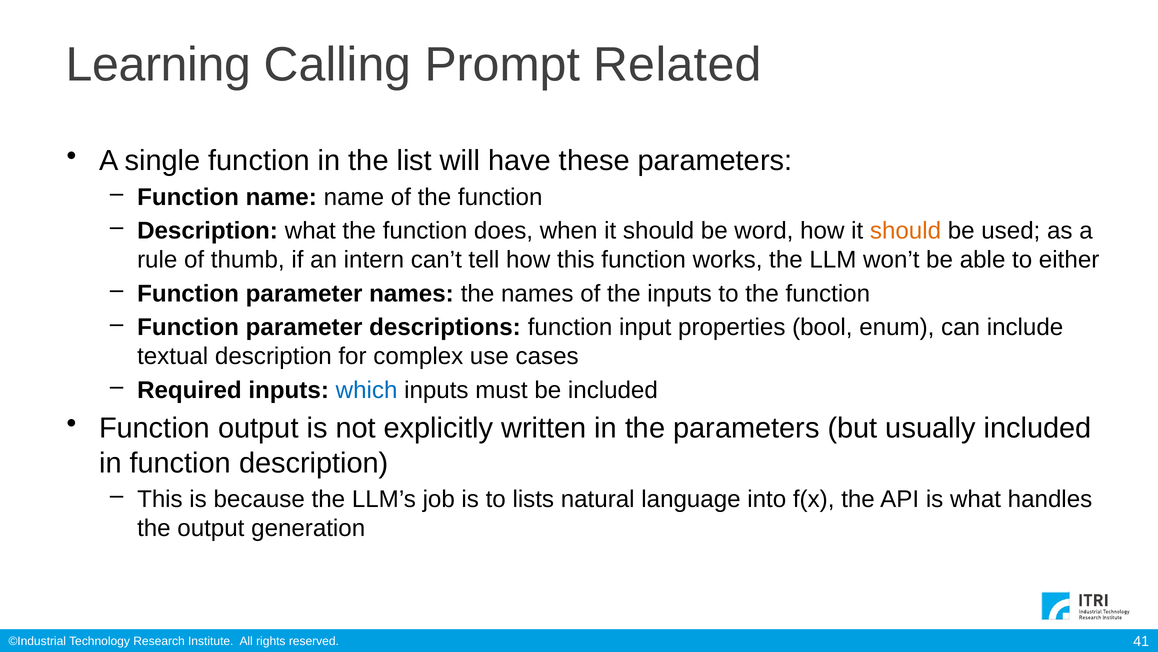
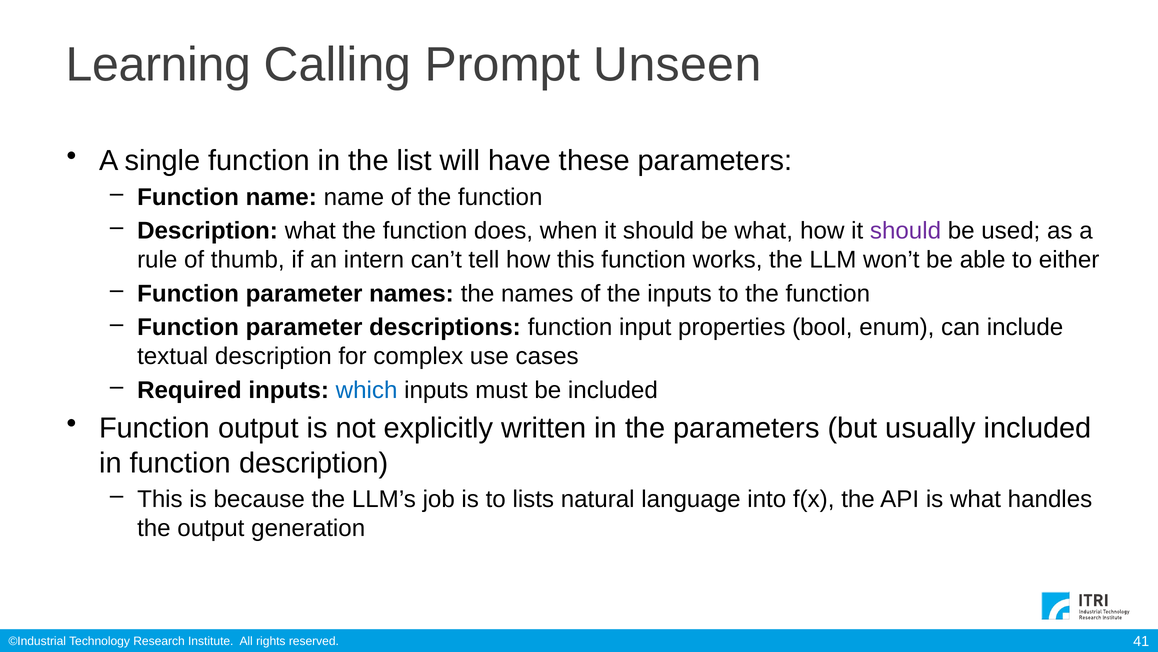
Related: Related -> Unseen (677, 65)
be word: word -> what (764, 231)
should colour: orange -> purple (906, 231)
